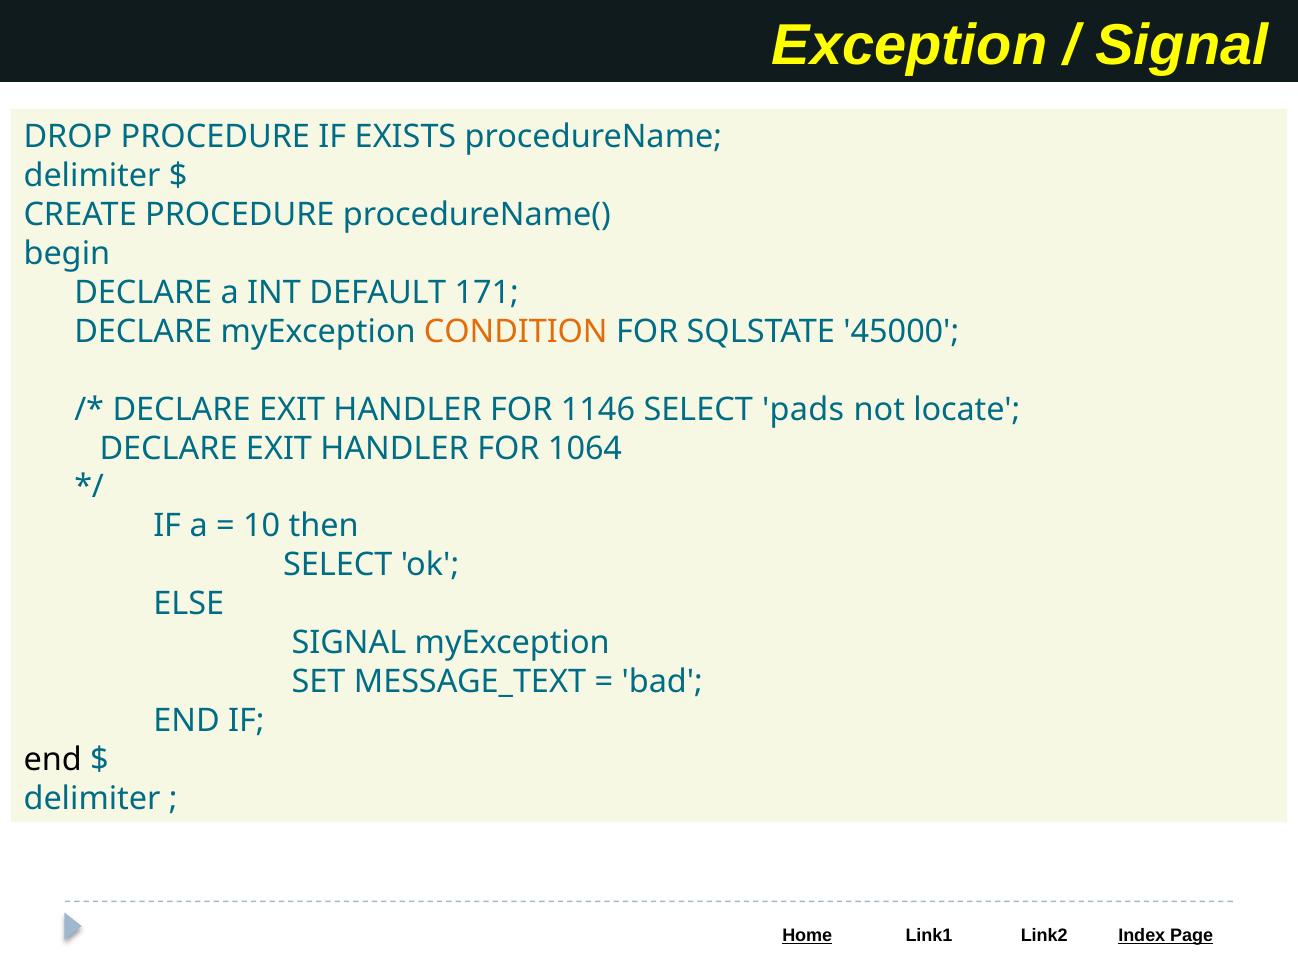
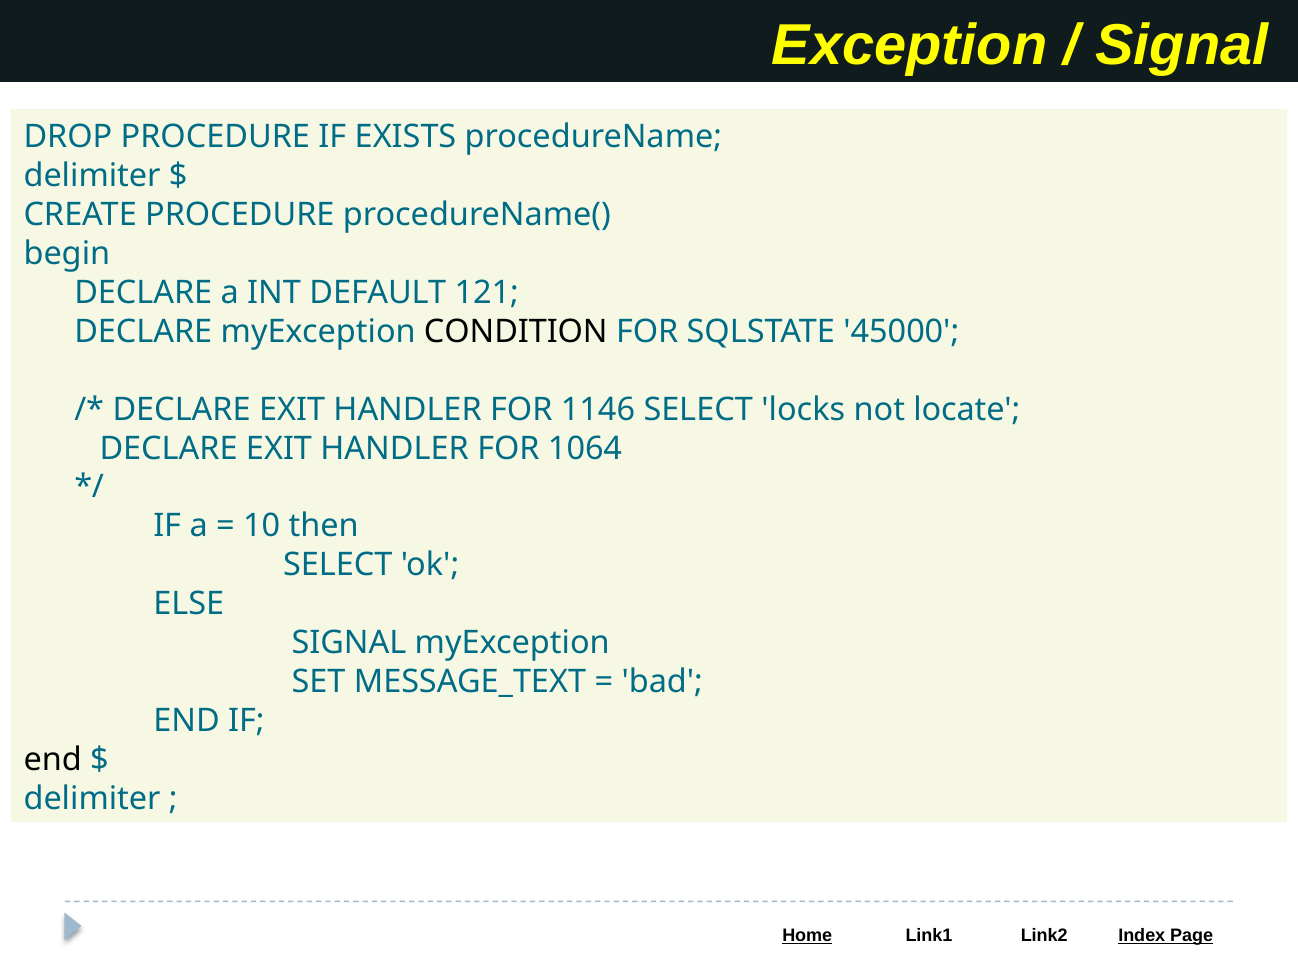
171: 171 -> 121 (487, 293)
CONDITION colour: orange -> black (516, 332)
pads: pads -> locks (803, 410)
